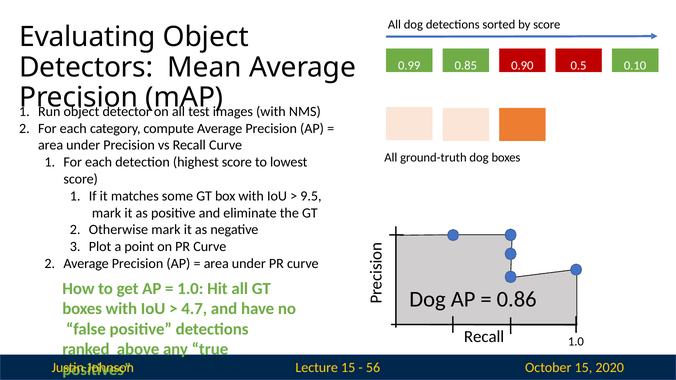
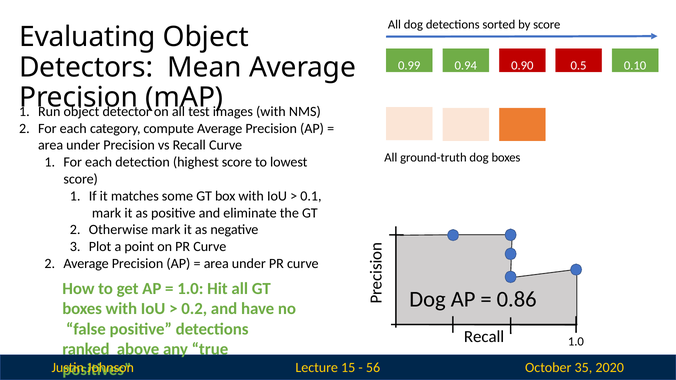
0.85: 0.85 -> 0.94 (466, 65)
9.5: 9.5 -> 0.1 (311, 196)
4.7: 4.7 -> 0.2 (194, 309)
October 15: 15 -> 35 (583, 368)
